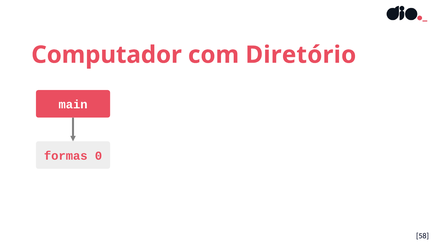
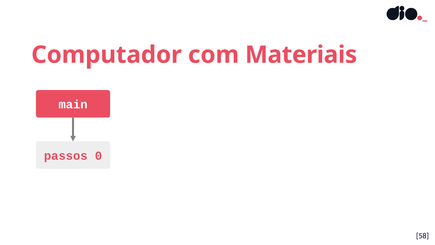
Diretório: Diretório -> Materiais (301, 55)
formas: formas -> passos (66, 156)
